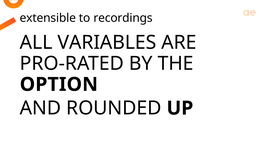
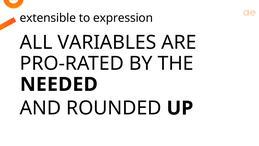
recordings: recordings -> expression (123, 18)
OPTION: OPTION -> NEEDED (59, 84)
